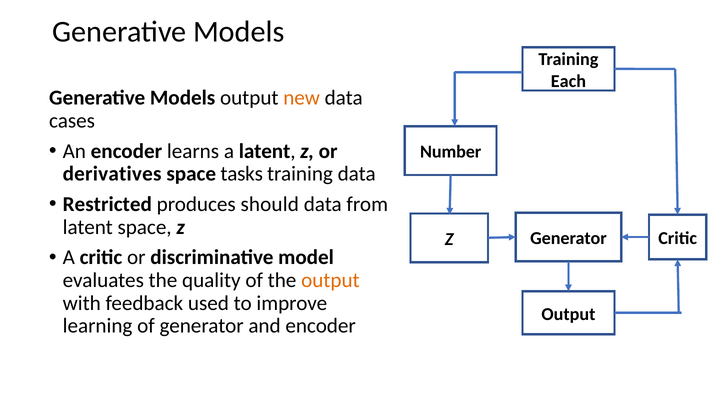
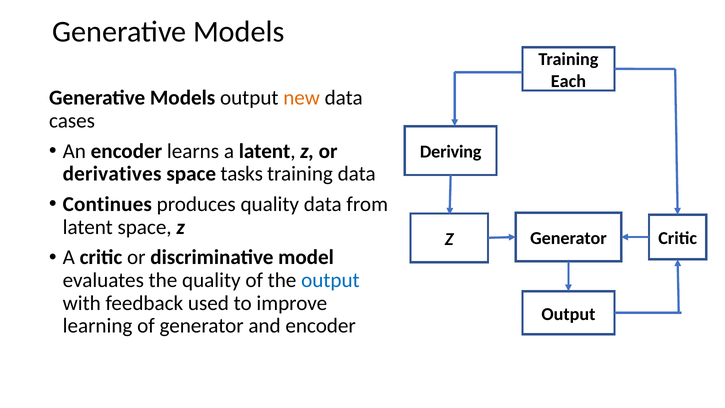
Number: Number -> Deriving (451, 152)
Restricted: Restricted -> Continues (107, 204)
produces should: should -> quality (270, 204)
output colour: orange -> blue (330, 280)
